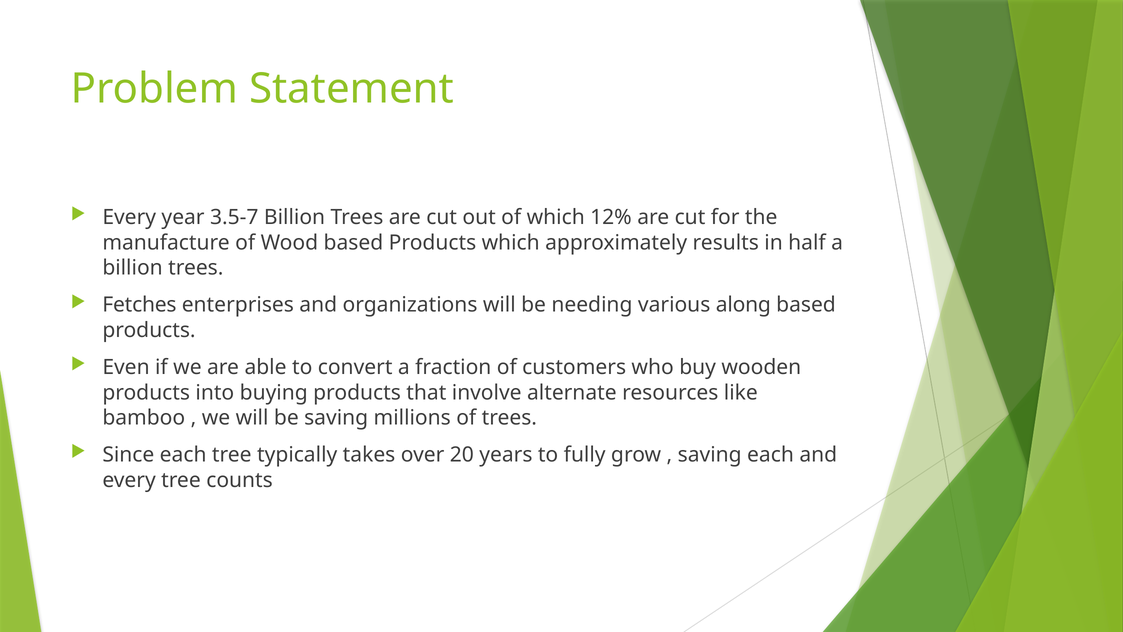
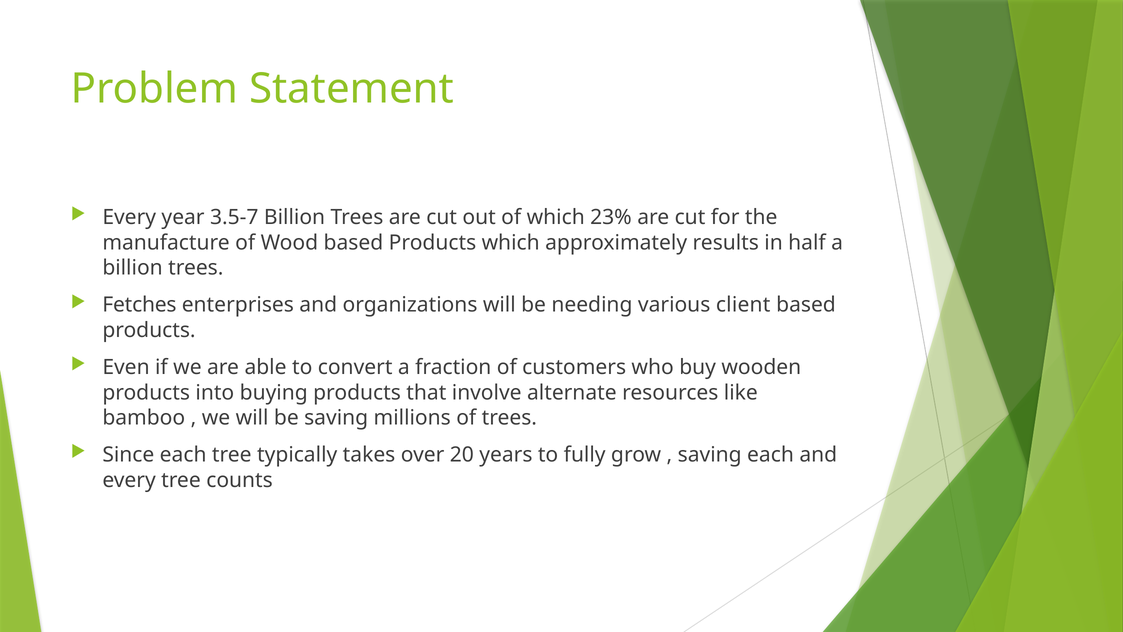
12%: 12% -> 23% (611, 217)
along: along -> client (743, 305)
